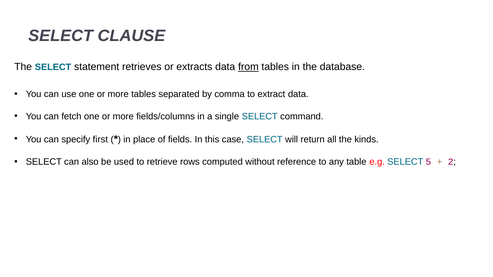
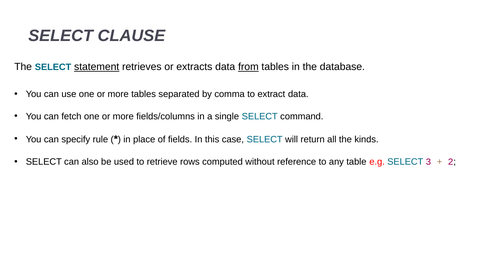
statement underline: none -> present (97, 67)
first: first -> rule (100, 140)
5: 5 -> 3 (428, 162)
